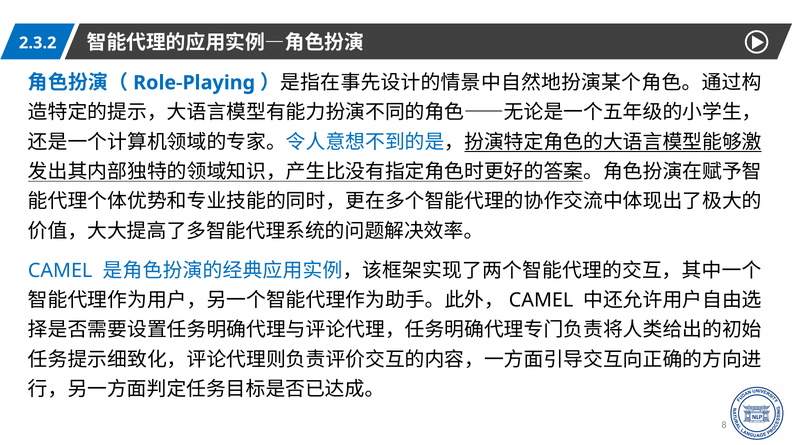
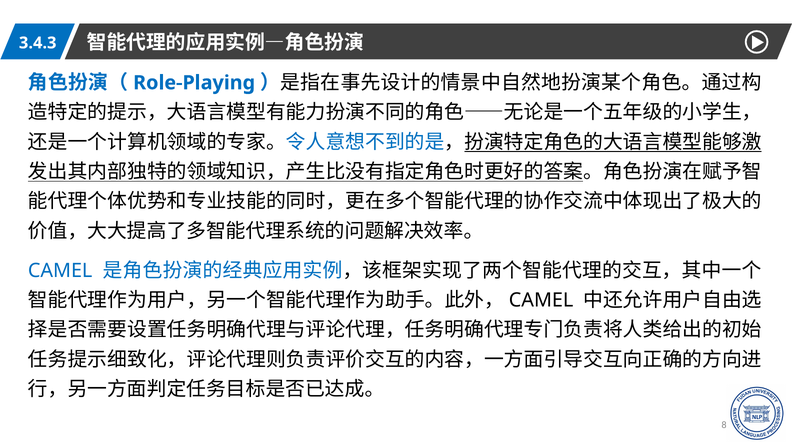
2.3.2: 2.3.2 -> 3.4.3 (38, 43)
